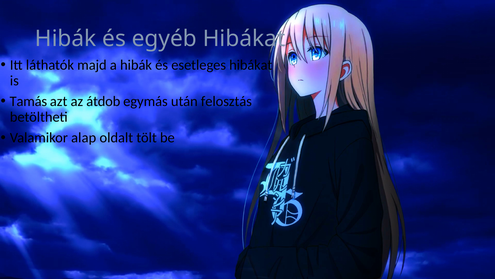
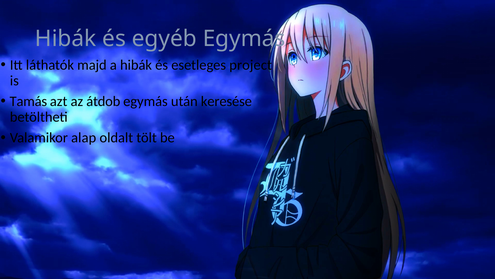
egyéb Hibákat: Hibákat -> Egymás (244, 38)
esetleges hibákat: hibákat -> project (251, 65)
felosztás: felosztás -> keresése (226, 101)
